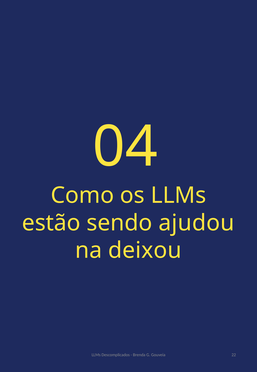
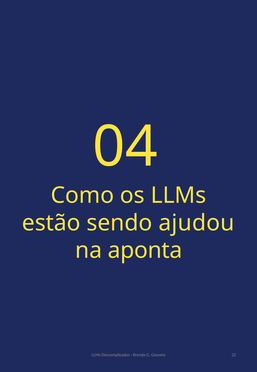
deixou: deixou -> aponta (145, 250)
